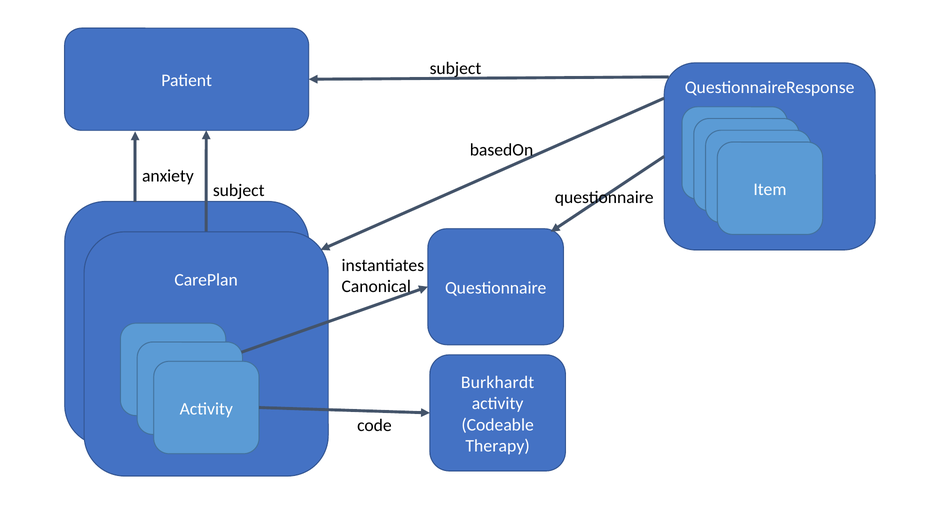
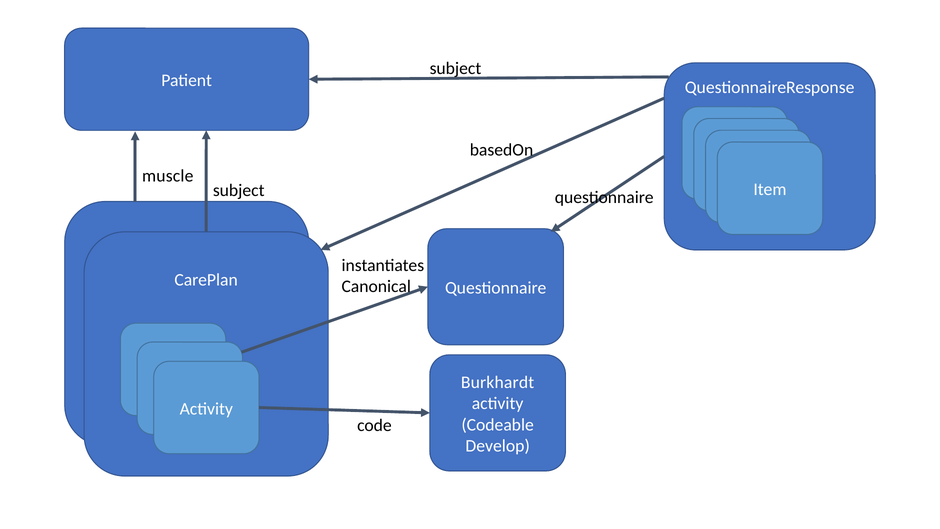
anxiety: anxiety -> muscle (168, 176)
Therapy: Therapy -> Develop (498, 446)
